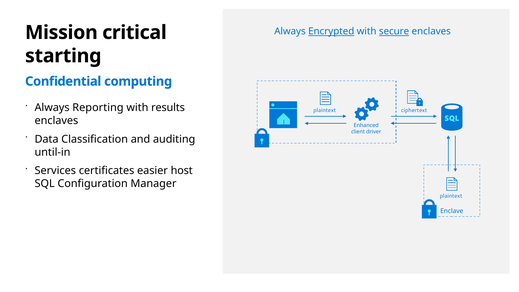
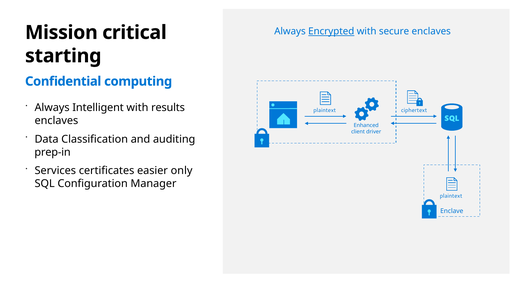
secure underline: present -> none (394, 31)
Reporting: Reporting -> Intelligent (98, 108)
until-in: until-in -> prep-in (53, 152)
host: host -> only (182, 170)
